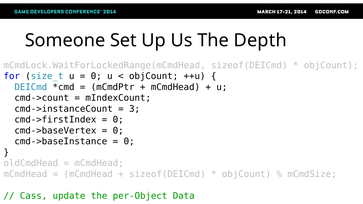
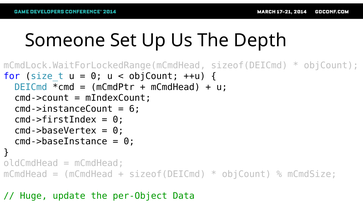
3: 3 -> 6 (135, 109)
Cass: Cass -> Huge (34, 196)
